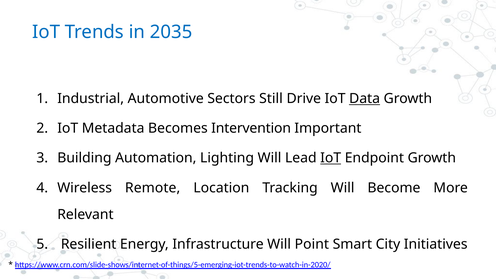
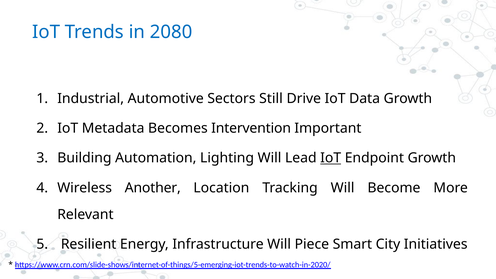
2035: 2035 -> 2080 (171, 32)
Data underline: present -> none (365, 99)
Remote: Remote -> Another (153, 188)
Point: Point -> Piece (312, 244)
